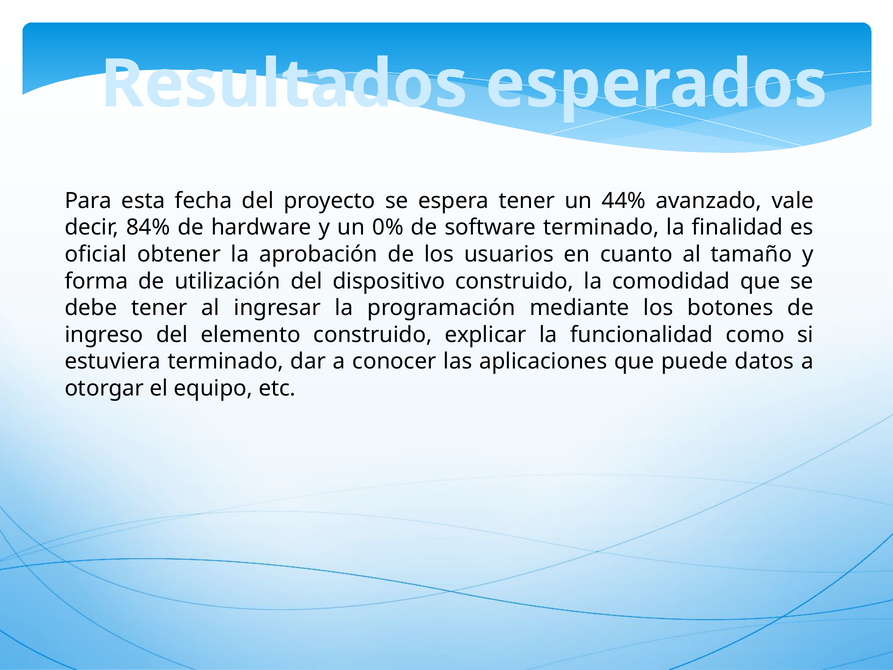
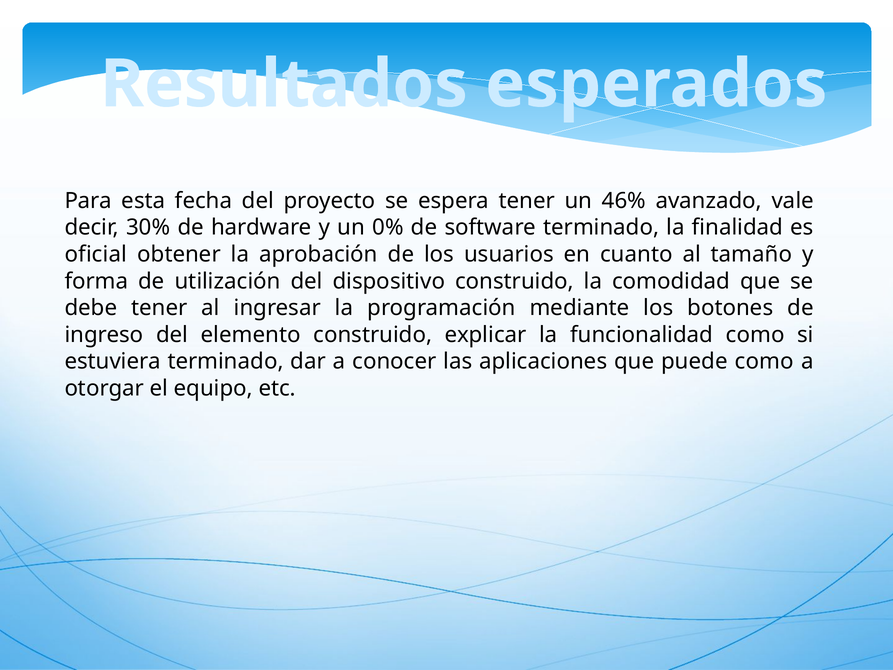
44%: 44% -> 46% (624, 201)
84%: 84% -> 30% (148, 227)
puede datos: datos -> como (764, 361)
